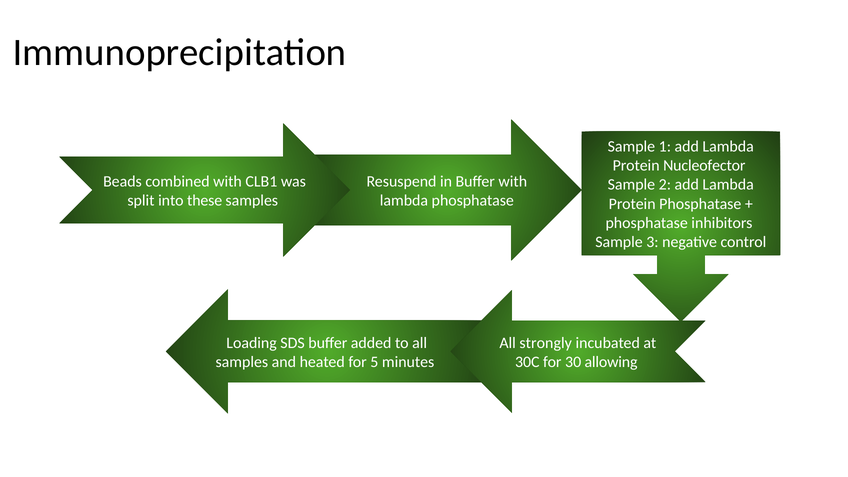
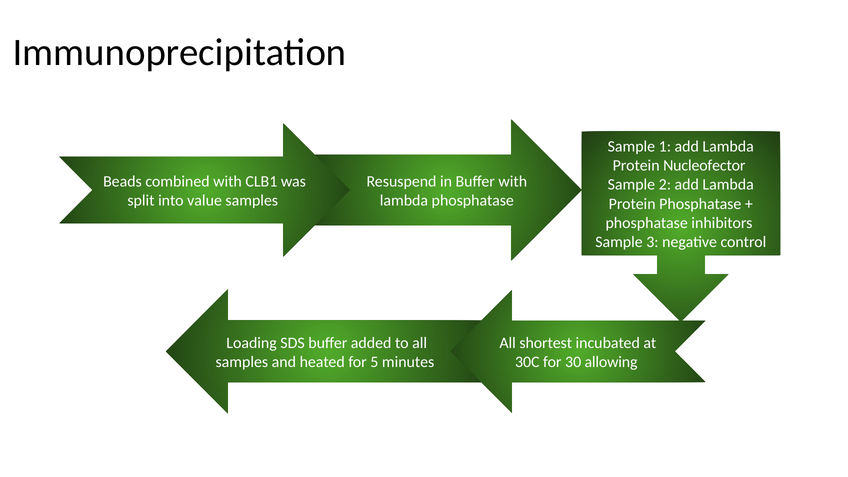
these: these -> value (205, 201)
strongly: strongly -> shortest (546, 343)
